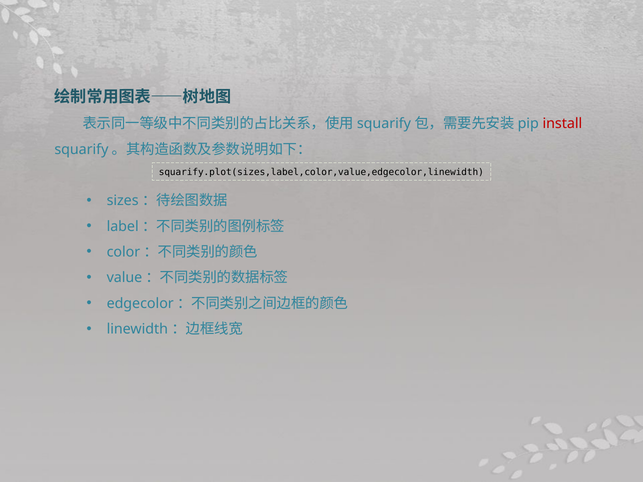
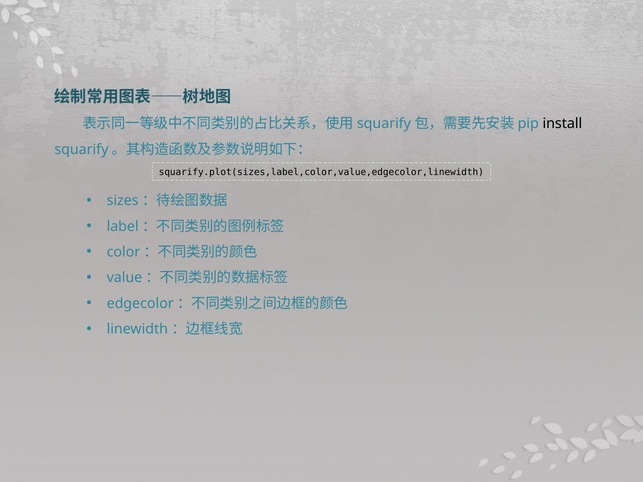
install colour: red -> black (562, 124)
